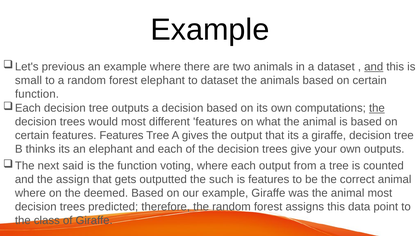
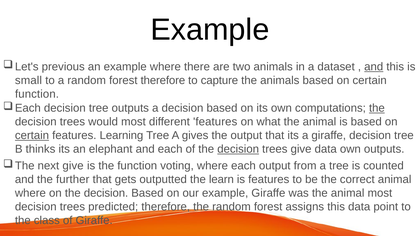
forest elephant: elephant -> therefore (163, 80)
to dataset: dataset -> capture (219, 80)
certain underline: none -> present (32, 136)
features Features: Features -> Learning (121, 136)
decision underline: none -> present (238, 149)
give your: your -> data (326, 149)
next said: said -> give (73, 166)
assign: assign -> further (73, 180)
such: such -> learn (221, 180)
on the deemed: deemed -> decision (106, 193)
